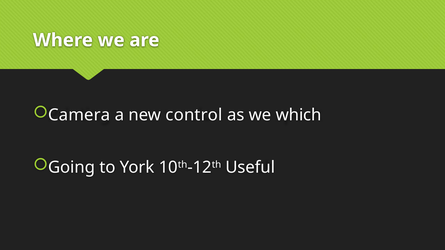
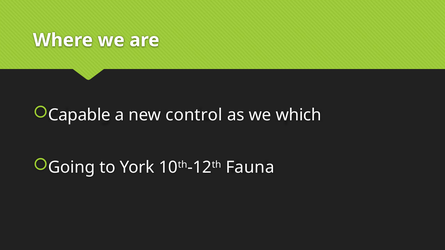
Camera: Camera -> Capable (79, 115)
Useful: Useful -> Fauna (250, 168)
